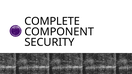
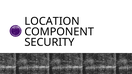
COMPLETE: COMPLETE -> LOCATION (52, 21)
